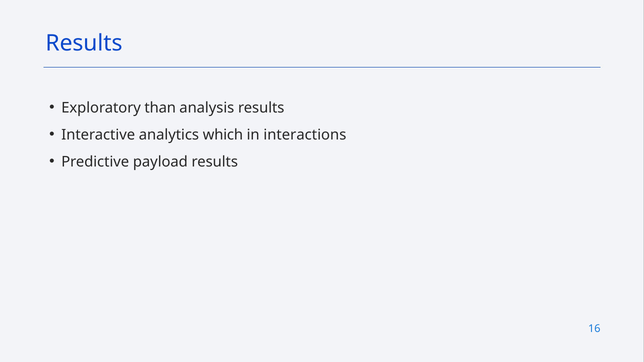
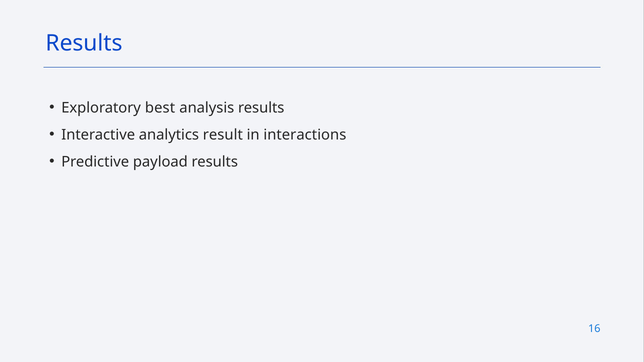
than: than -> best (160, 108)
which: which -> result (223, 135)
